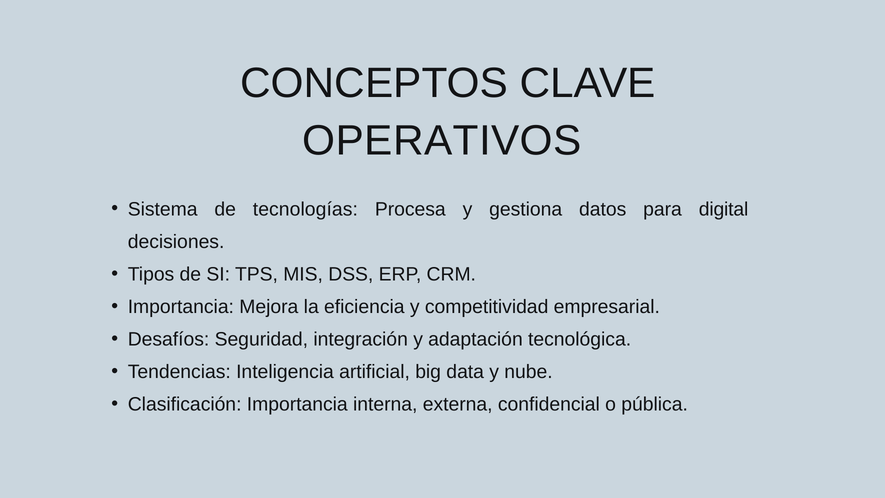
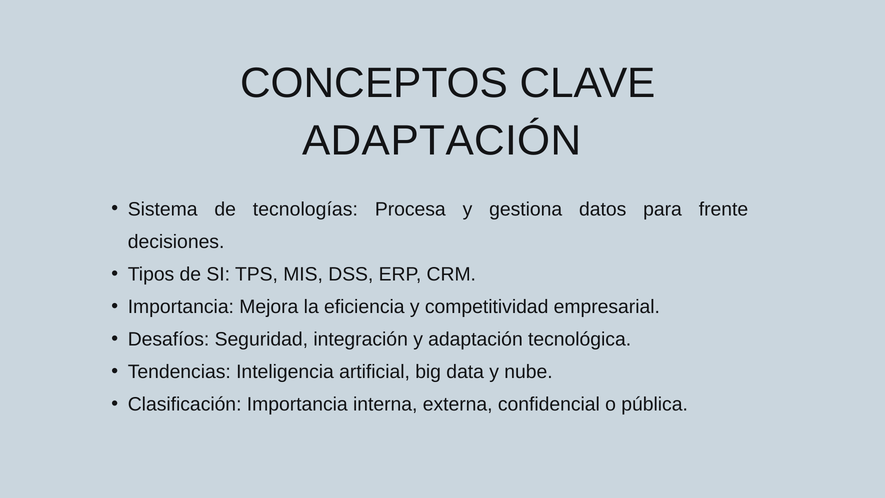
OPERATIVOS: OPERATIVOS -> ADAPTACIÓN (442, 141)
digital: digital -> frente (723, 209)
